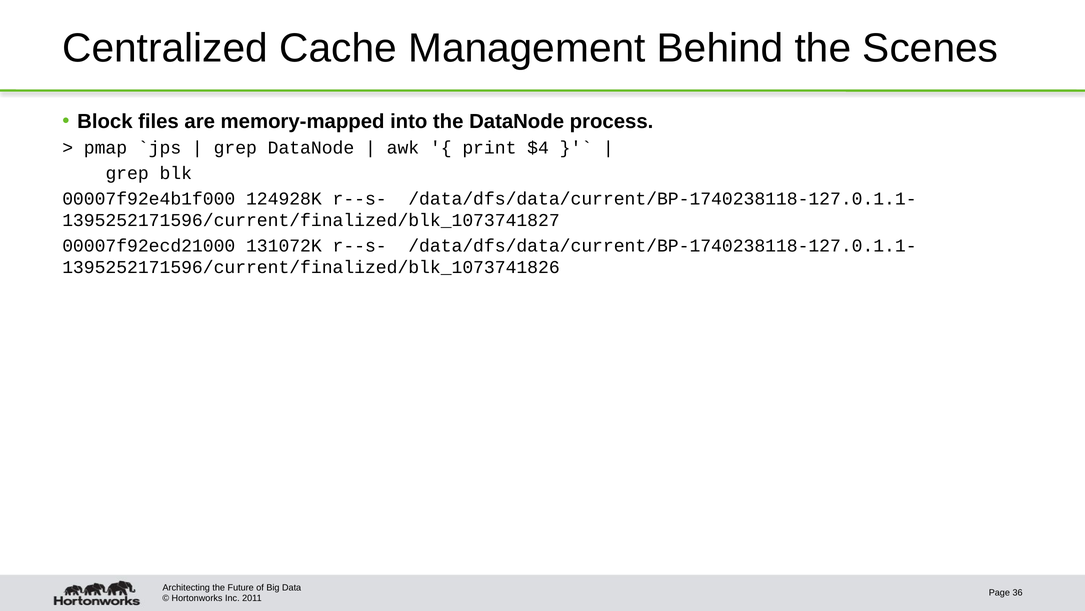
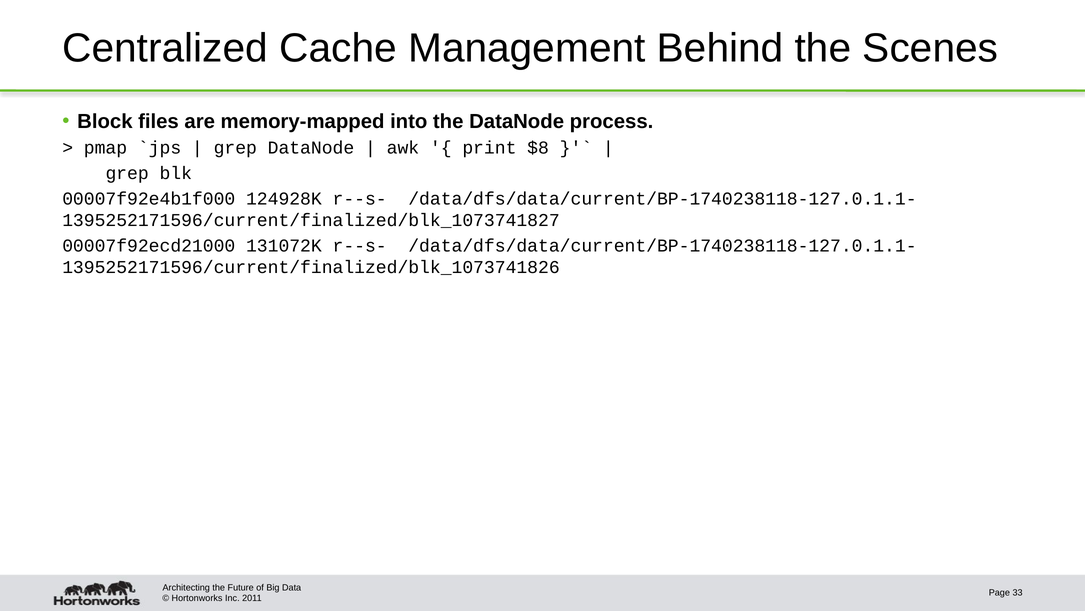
$4: $4 -> $8 (538, 148)
36: 36 -> 33 (1018, 592)
